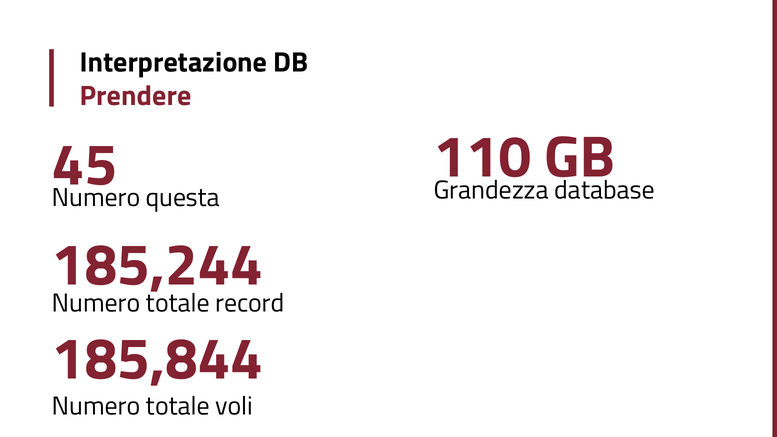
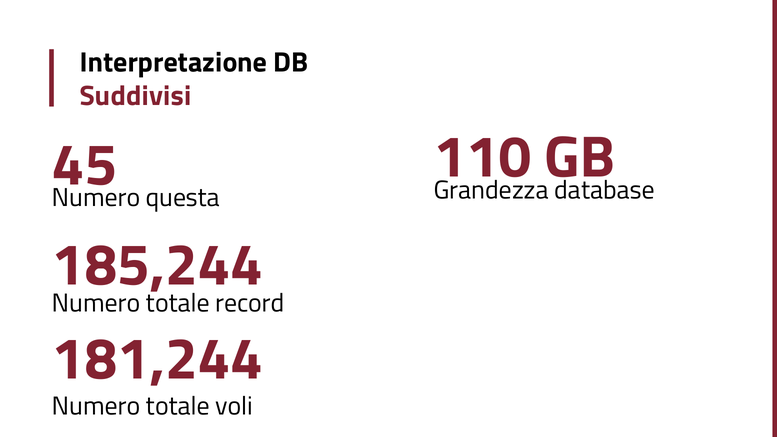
Prendere: Prendere -> Suddivisi (135, 96)
185,844: 185,844 -> 181,244 (157, 360)
